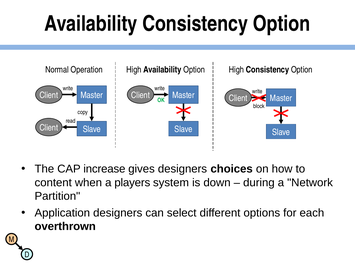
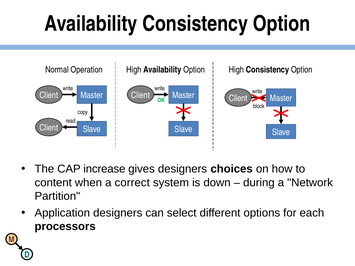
players: players -> correct (132, 183)
overthrown: overthrown -> processors (65, 227)
